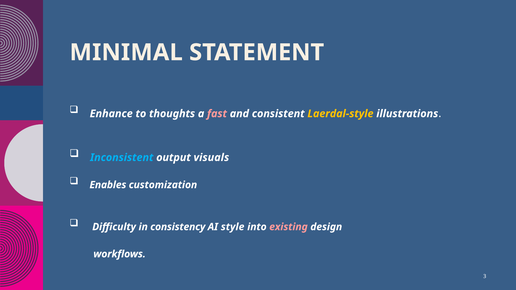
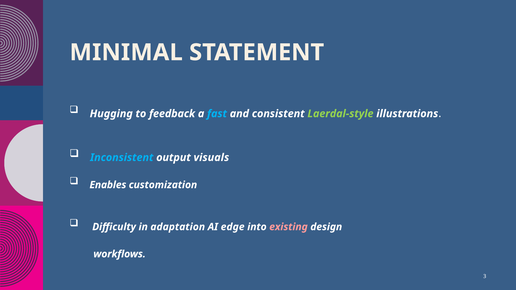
Enhance: Enhance -> Hugging (111, 114)
thoughts: thoughts -> feedback (172, 114)
fast colour: pink -> light blue (217, 114)
Laerdal-style colour: yellow -> light green (340, 114)
consistency: consistency -> adaptation (178, 227)
style: style -> edge (233, 227)
